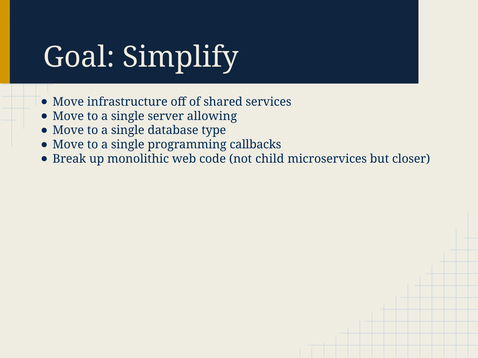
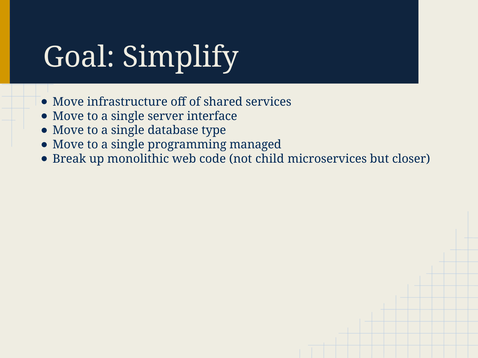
allowing: allowing -> interface (212, 116)
callbacks: callbacks -> managed (255, 145)
